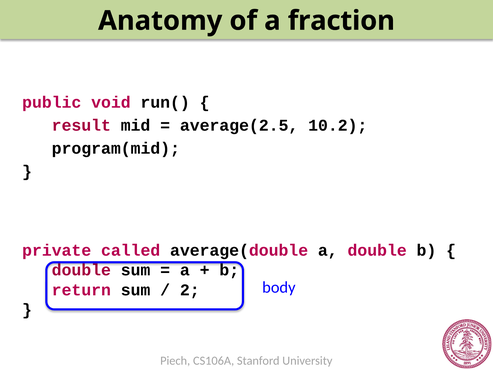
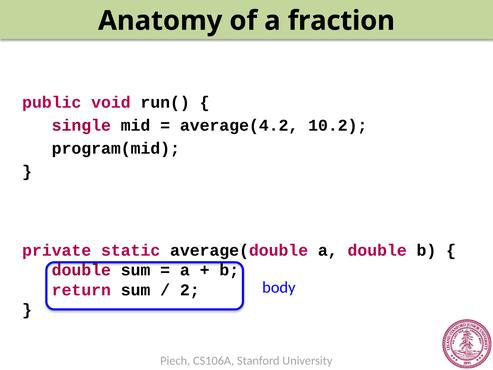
result: result -> single (81, 125)
average(2.5: average(2.5 -> average(4.2 (239, 125)
called: called -> static (131, 250)
